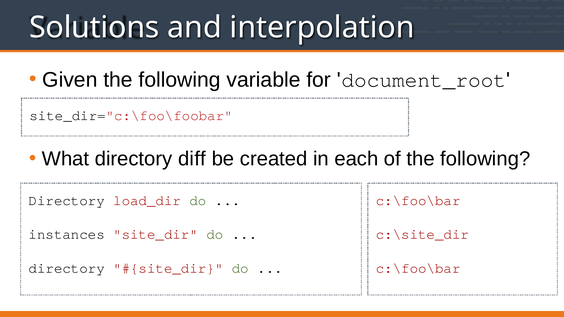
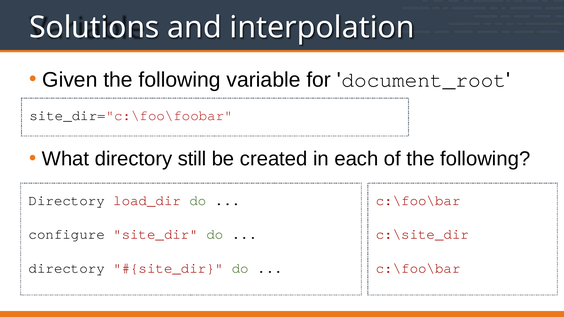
diff: diff -> still (192, 159)
instances: instances -> configure (67, 235)
